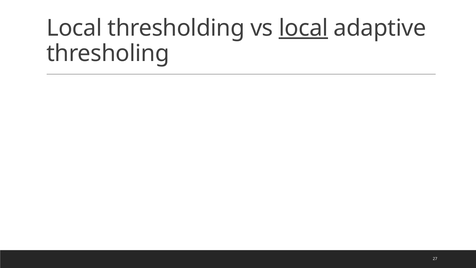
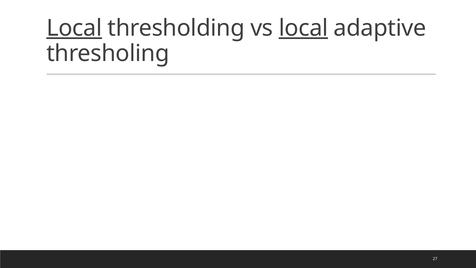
Local underline: none -> present (74, 28)
